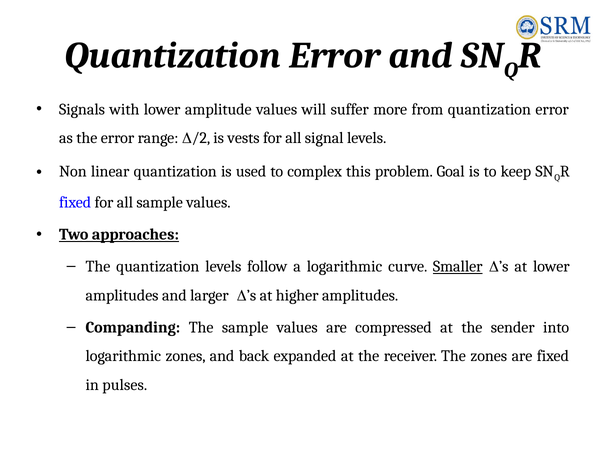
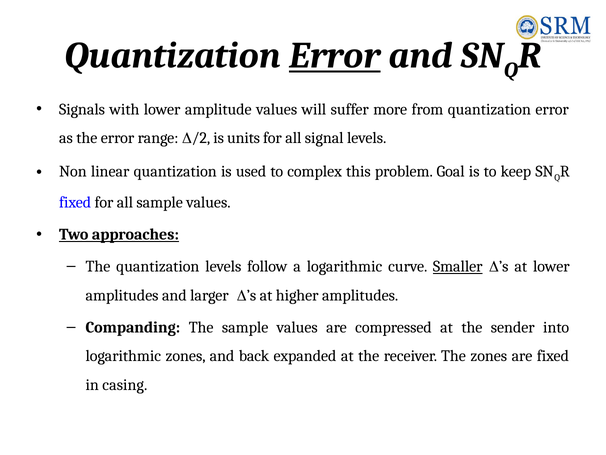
Error underline: none -> present (335, 56)
vests: vests -> units (244, 138)
pulses: pulses -> casing (125, 384)
